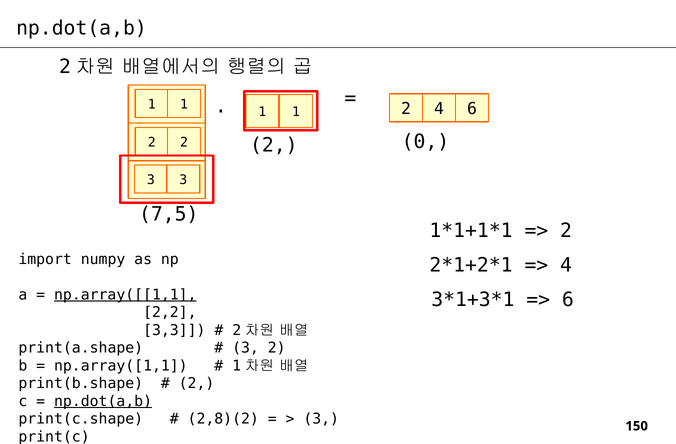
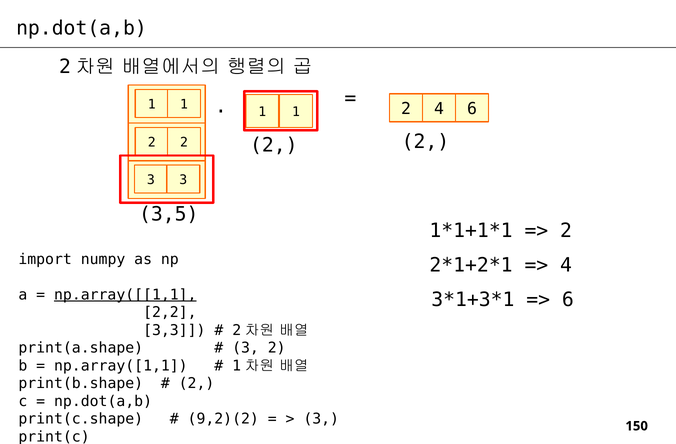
0: 0 -> 2 (425, 142)
7,5: 7,5 -> 3,5 (169, 214)
np.dot(a,b underline: present -> none (103, 401)
2,8)(2: 2,8)(2 -> 9,2)(2 (223, 419)
